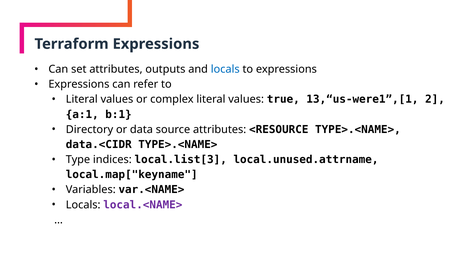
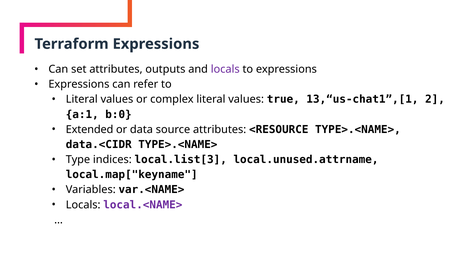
locals colour: blue -> purple (225, 69)
13,“us-were1”,[1: 13,“us-were1”,[1 -> 13,“us-chat1”,[1 (362, 100)
b:1: b:1 -> b:0 (118, 115)
Directory: Directory -> Extended (90, 130)
